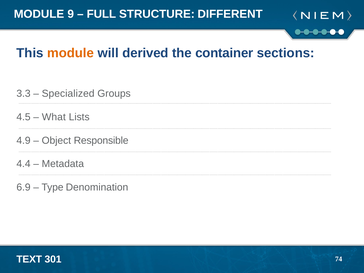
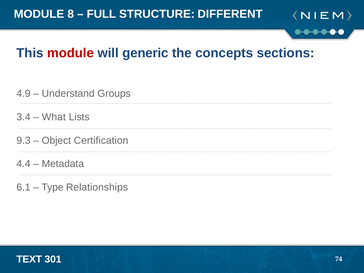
9: 9 -> 8 (71, 14)
module colour: orange -> red (70, 53)
derived: derived -> generic (145, 53)
container: container -> concepts (224, 53)
3.3: 3.3 -> 4.9 (23, 94)
Specialized: Specialized -> Understand (68, 94)
4.5: 4.5 -> 3.4 (23, 117)
4.9: 4.9 -> 9.3 (23, 140)
Responsible: Responsible -> Certification (101, 140)
6.9: 6.9 -> 6.1 (23, 187)
Denomination: Denomination -> Relationships (97, 187)
